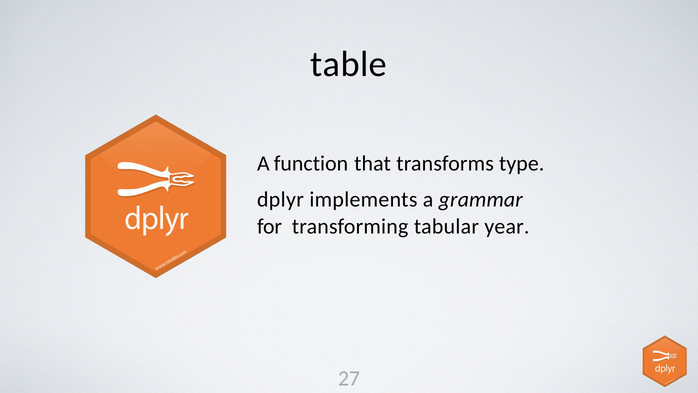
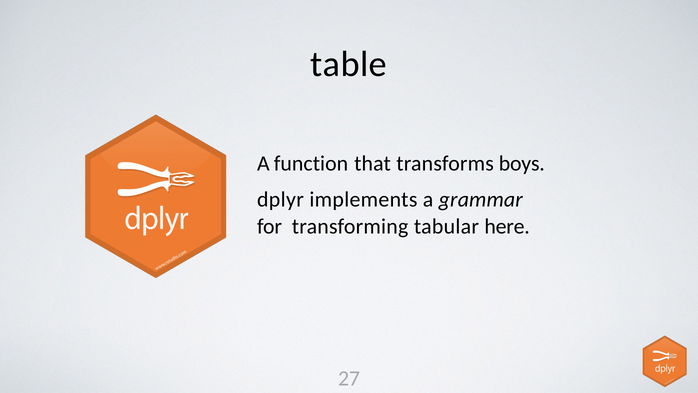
type: type -> boys (522, 163)
year: year -> here (507, 226)
